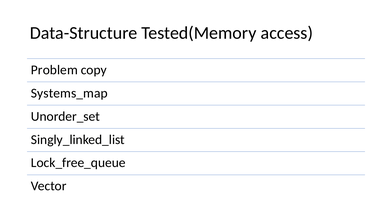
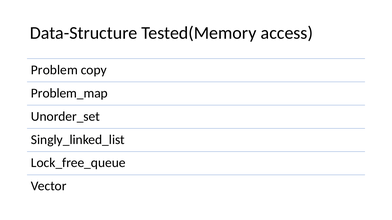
Systems_map: Systems_map -> Problem_map (69, 93)
